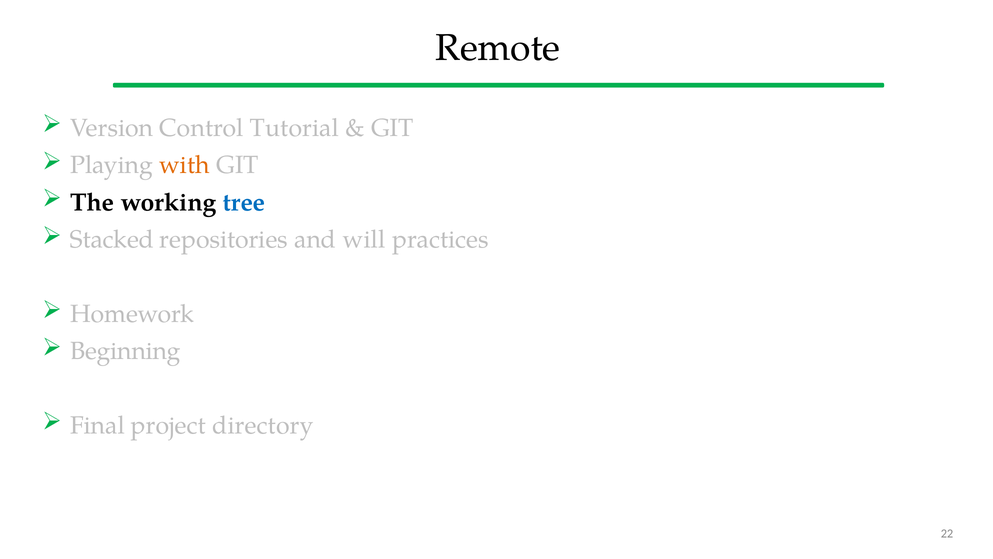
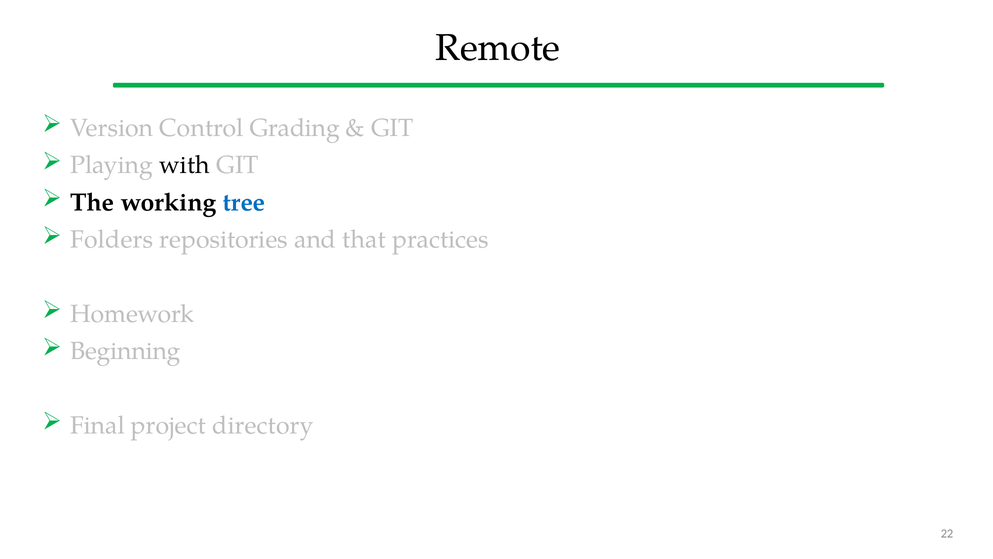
Tutorial: Tutorial -> Grading (295, 128)
with colour: orange -> black (185, 165)
Stacked: Stacked -> Folders (112, 239)
will: will -> that (364, 239)
